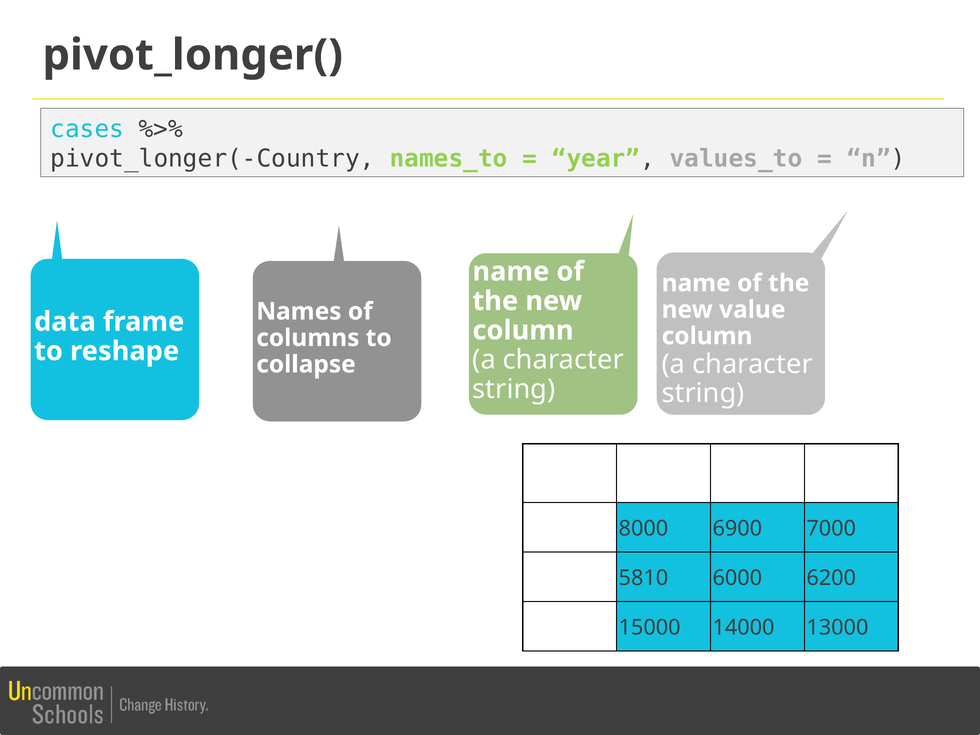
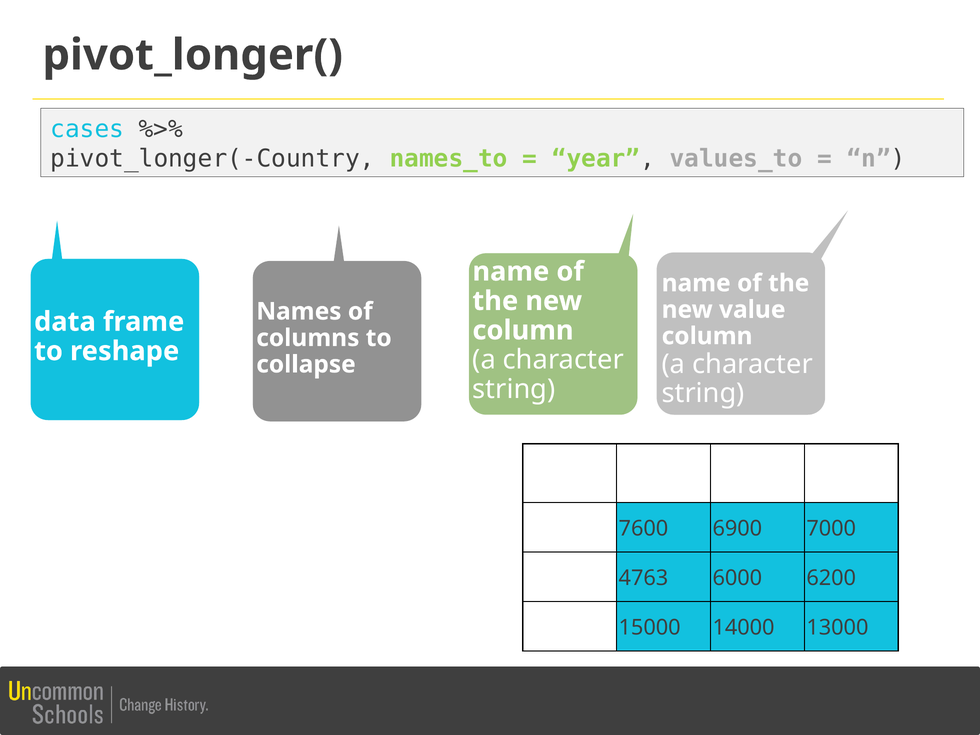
8000: 8000 -> 7600 (643, 529)
5810: 5810 -> 4763 (643, 578)
